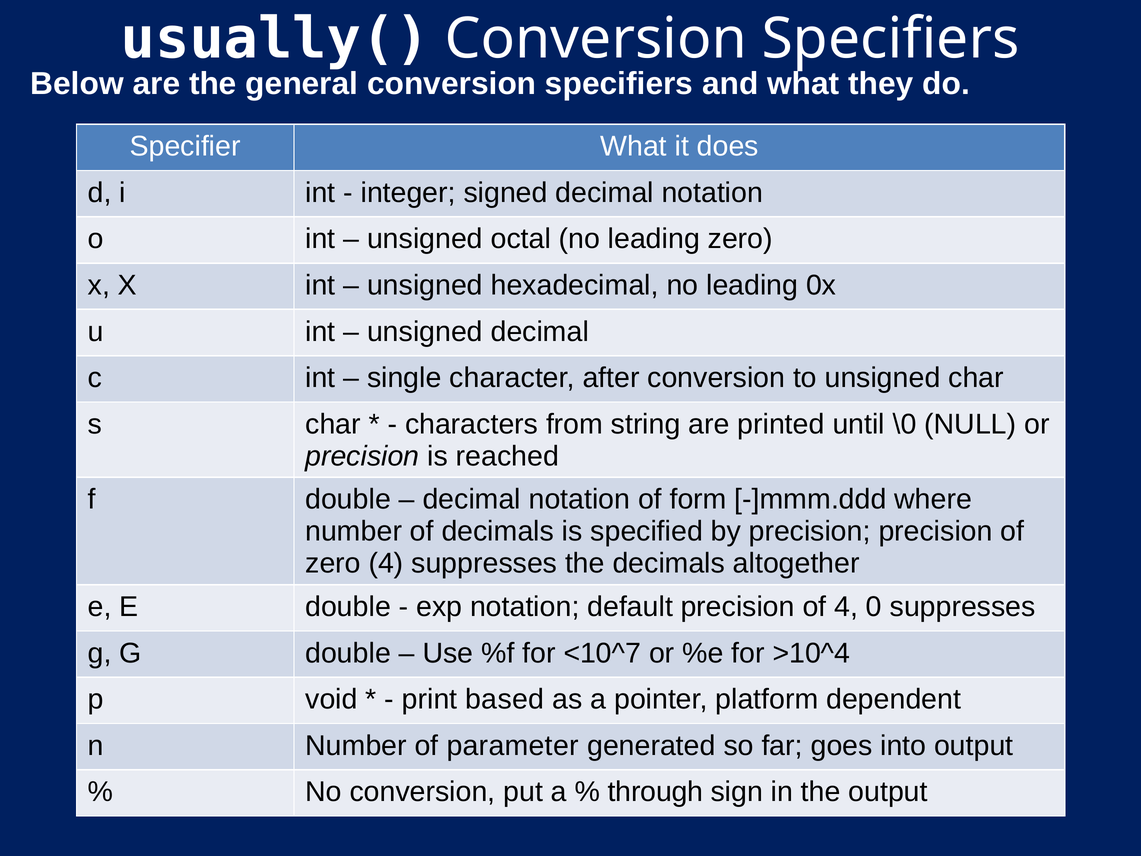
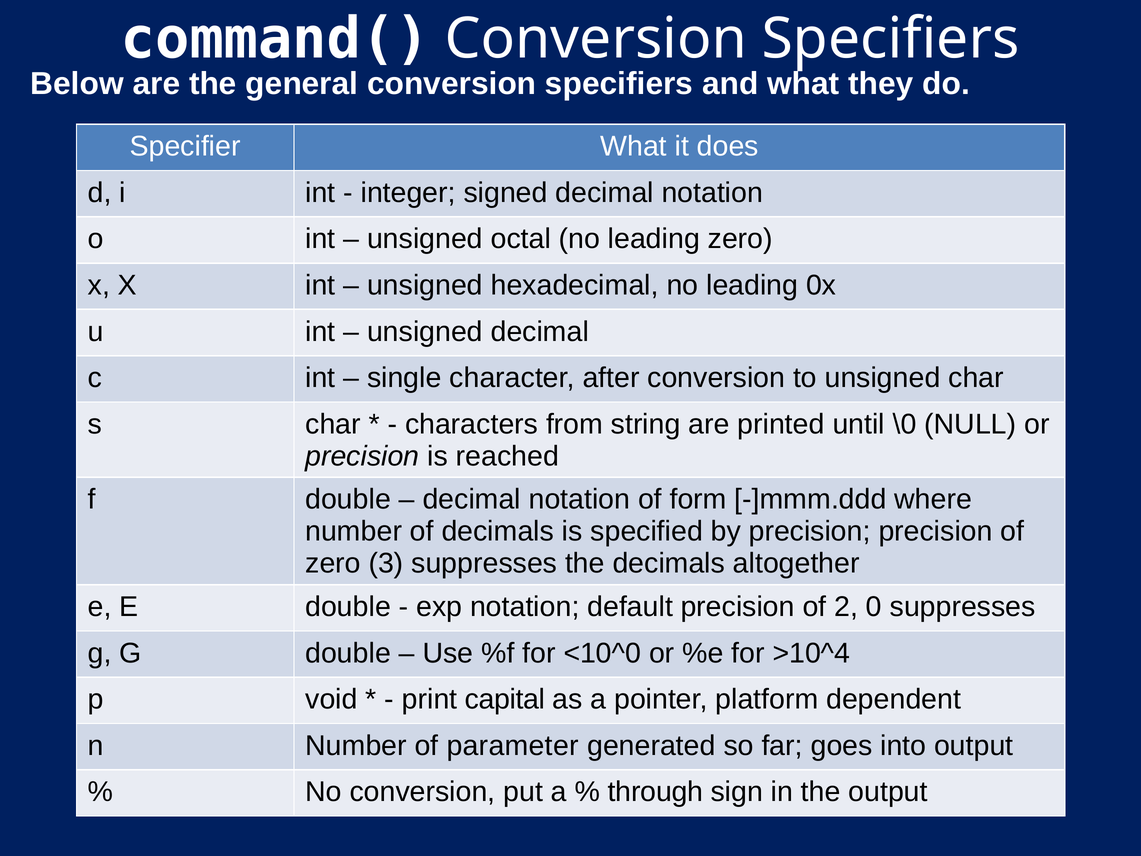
usually(: usually( -> command( (275, 39)
zero 4: 4 -> 3 (386, 563)
of 4: 4 -> 2 (846, 607)
<10^7: <10^7 -> <10^0 (602, 653)
based: based -> capital (505, 699)
